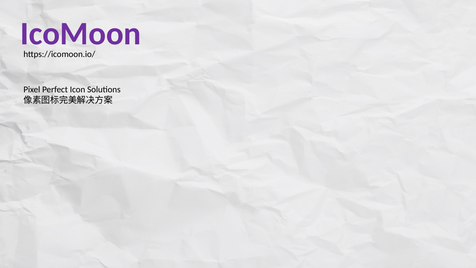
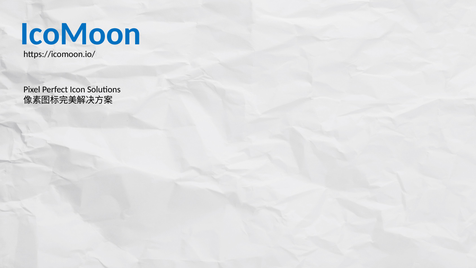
IcoMoon colour: purple -> blue (81, 34)
